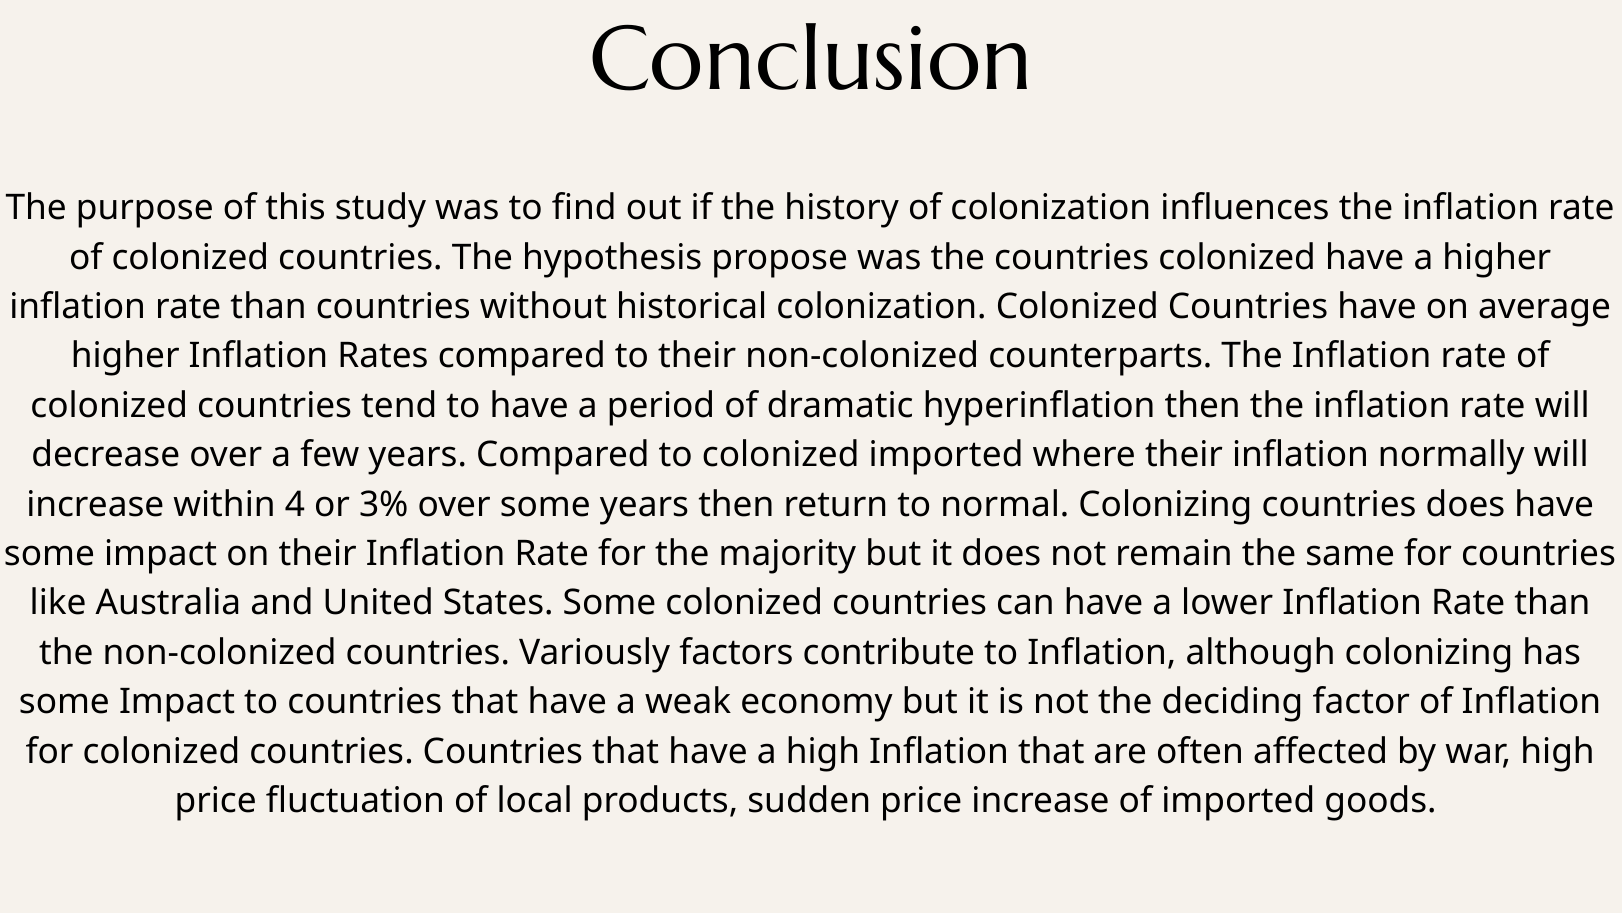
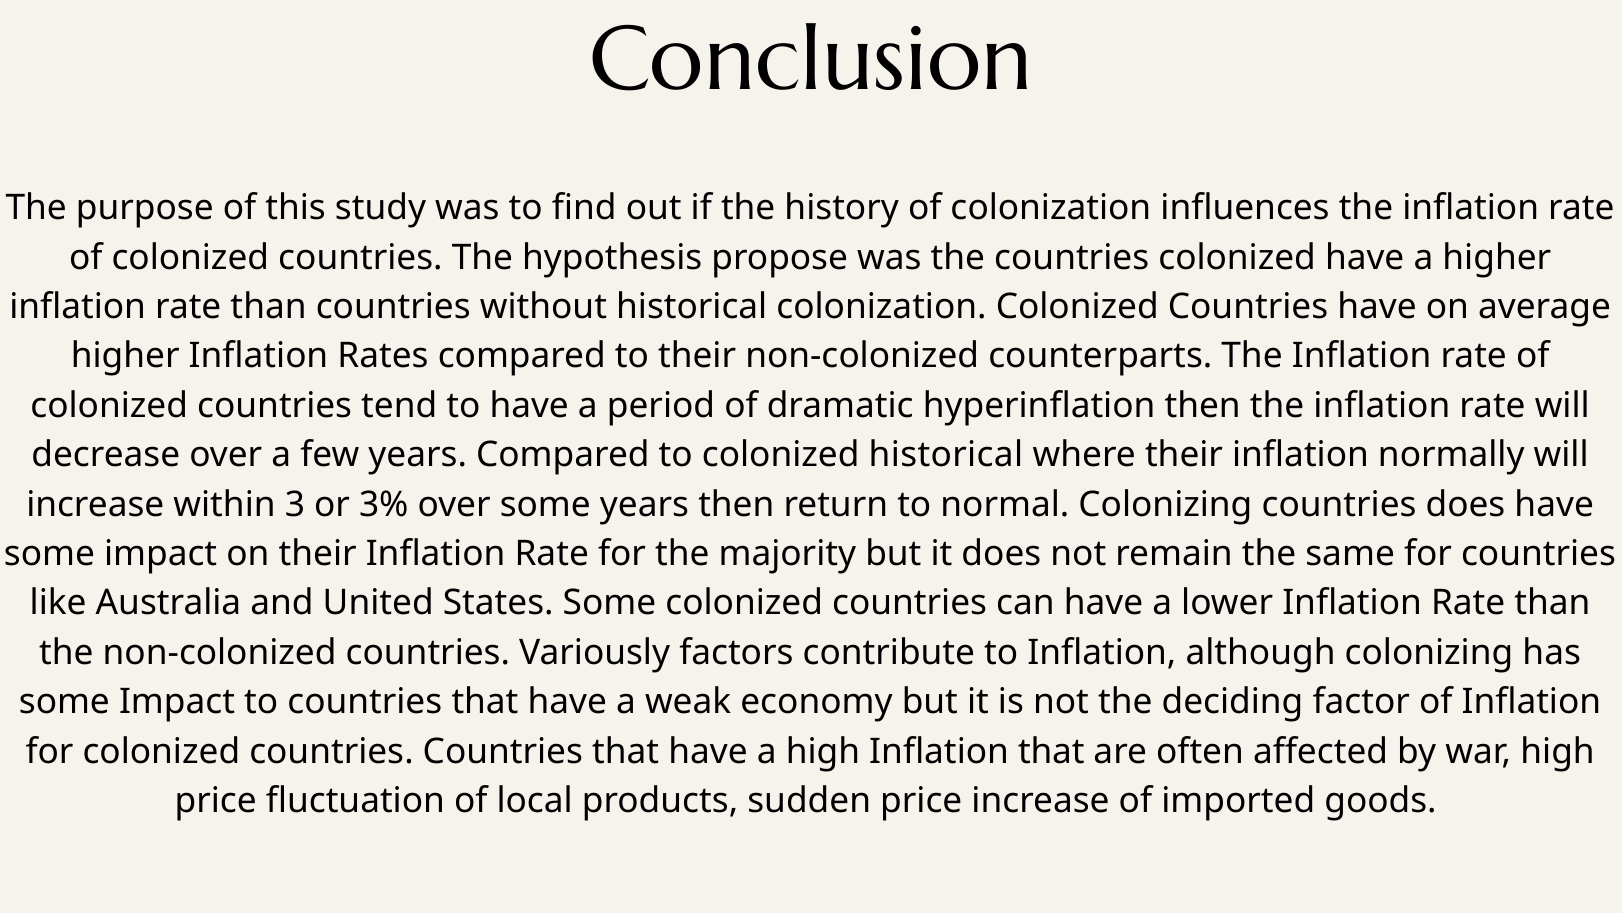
colonized imported: imported -> historical (946, 455)
4: 4 -> 3 (295, 504)
